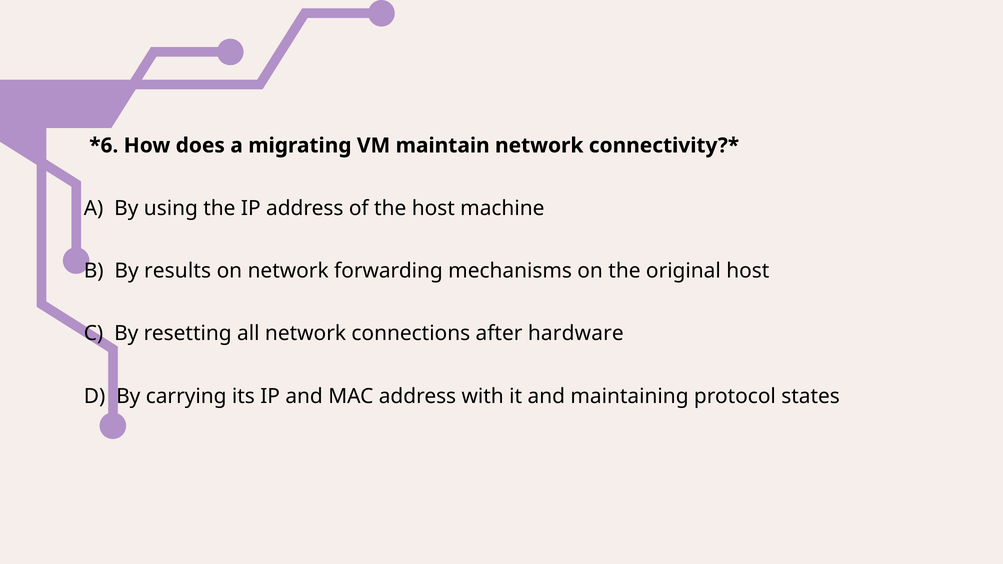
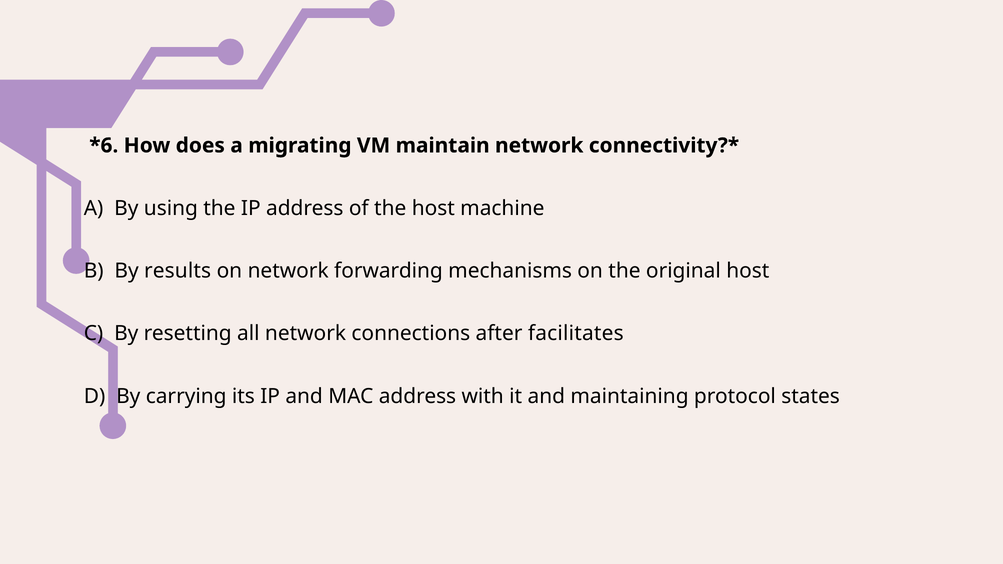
hardware: hardware -> facilitates (576, 334)
